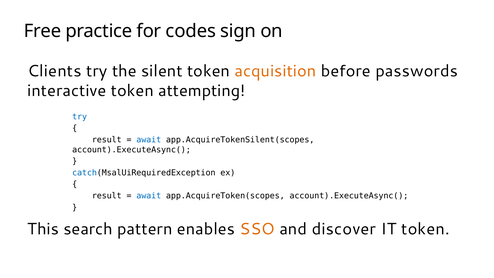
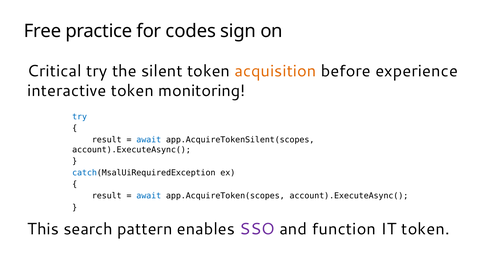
Clients: Clients -> Critical (55, 71)
passwords: passwords -> experience (417, 71)
attempting: attempting -> monitoring (202, 91)
SSO colour: orange -> purple (257, 229)
discover: discover -> function (344, 229)
